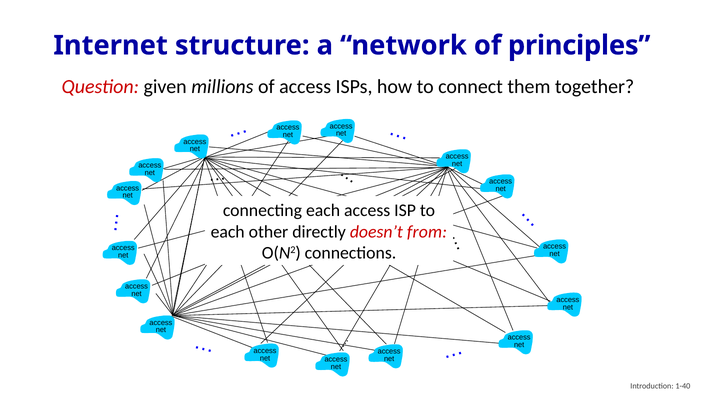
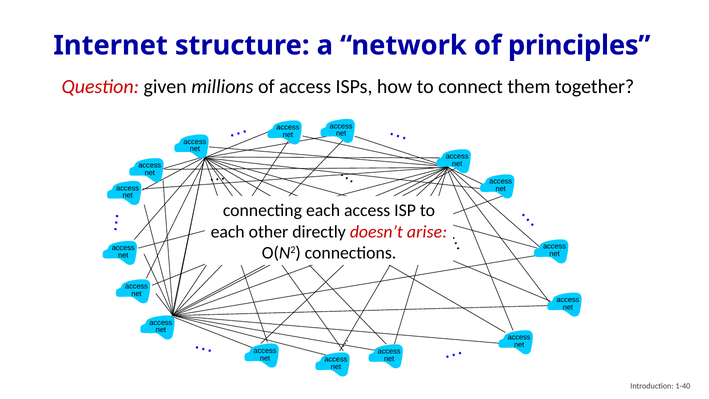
from: from -> arise (427, 232)
